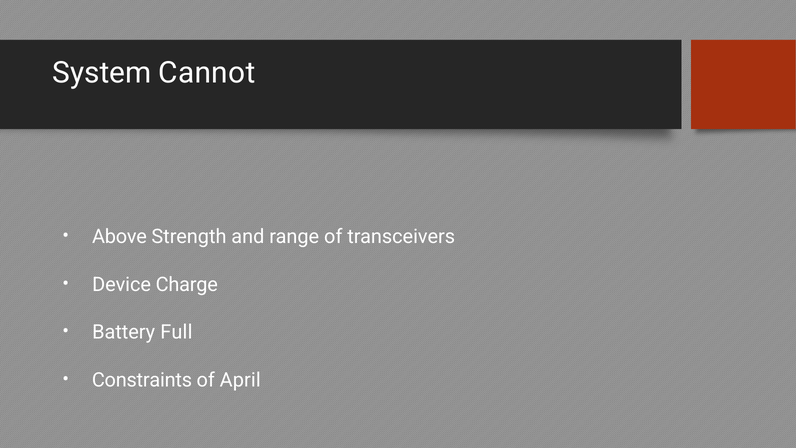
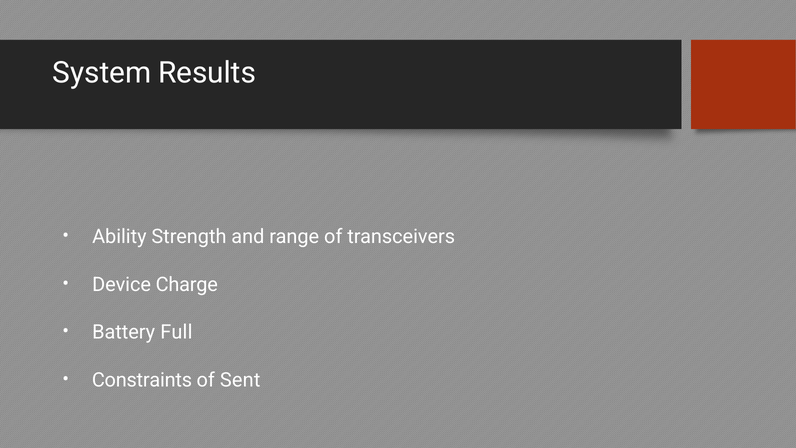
Cannot: Cannot -> Results (207, 73)
Above: Above -> Ability (119, 237)
April: April -> Sent (240, 380)
